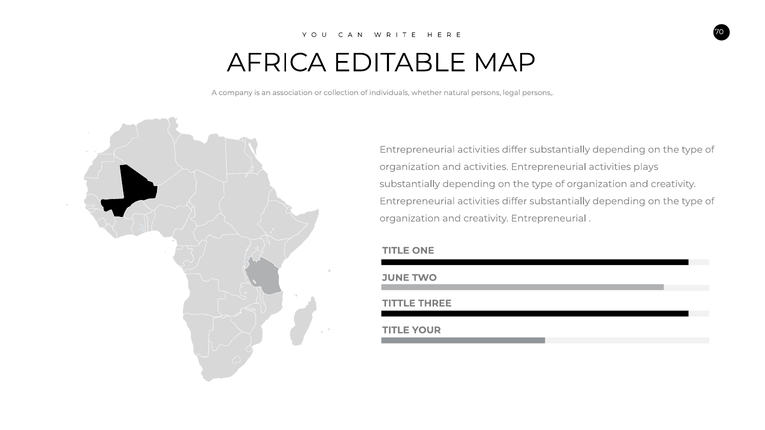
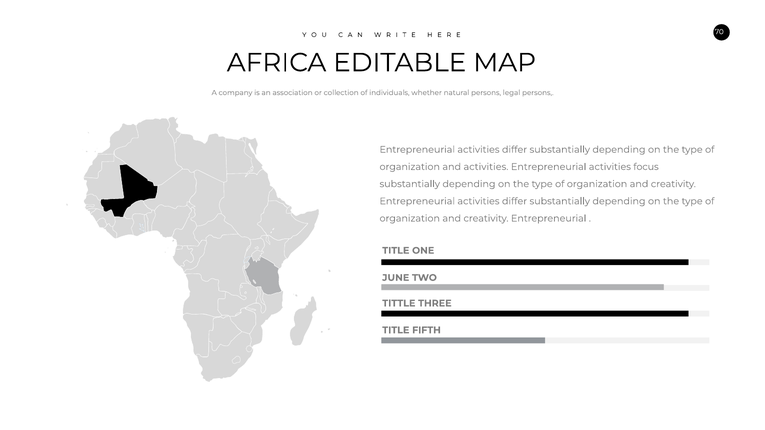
plays: plays -> focus (646, 167)
YOUR: YOUR -> FIFTH (426, 330)
